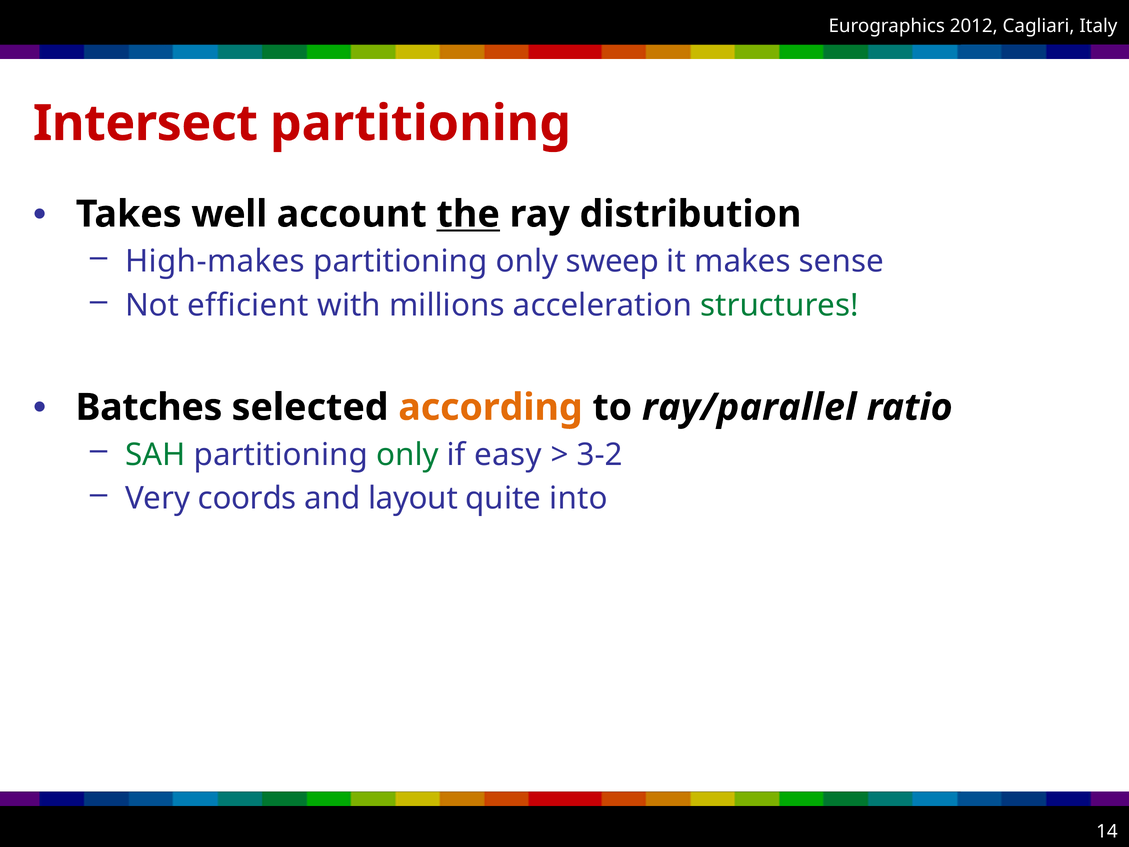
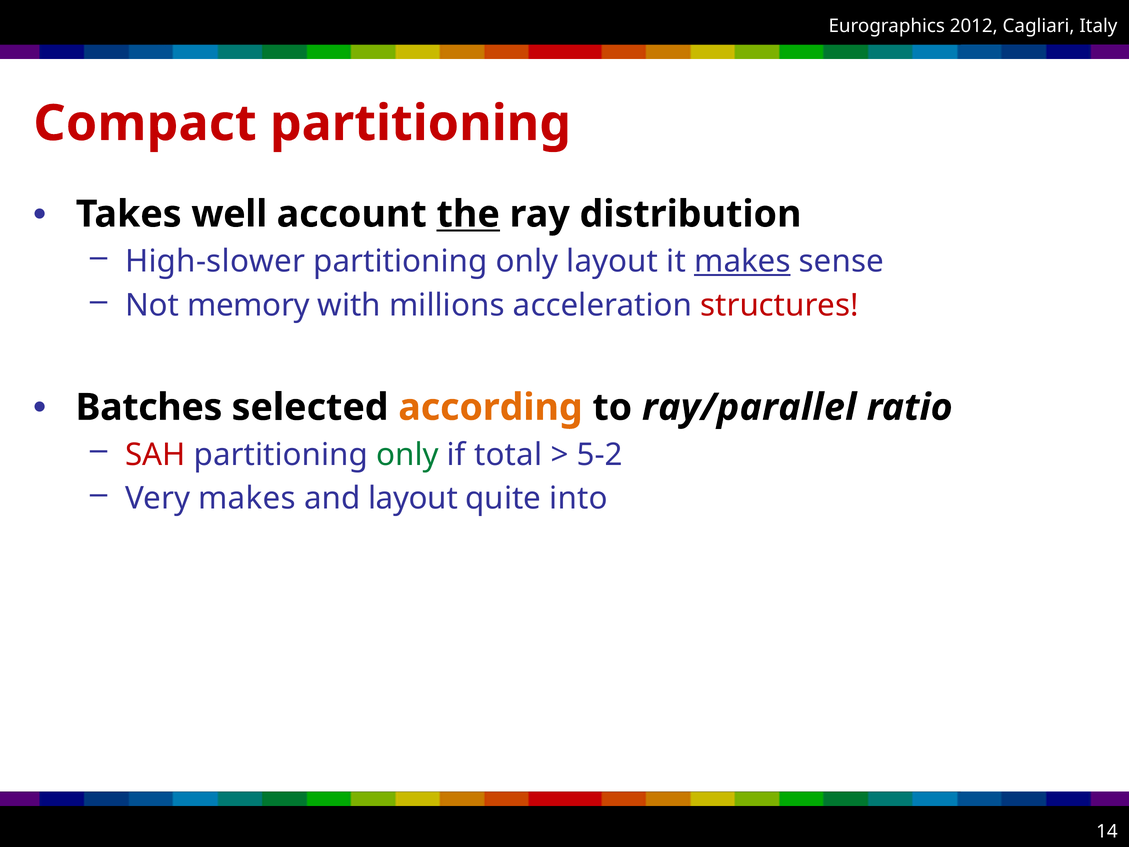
Intersect: Intersect -> Compact (145, 123)
High-makes: High-makes -> High-slower (215, 261)
only sweep: sweep -> layout (612, 261)
makes underline: none -> present (742, 261)
efficient: efficient -> memory (248, 305)
structures colour: green -> red (779, 305)
SAH colour: green -> red (155, 455)
easy: easy -> total (508, 455)
3-2: 3-2 -> 5-2 (600, 455)
Very coords: coords -> makes (247, 498)
